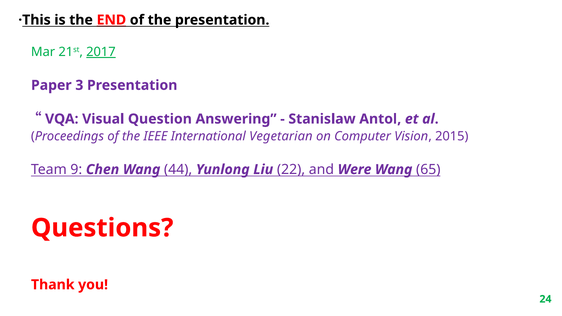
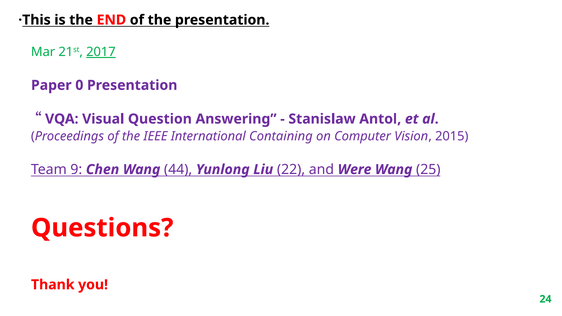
END underline: present -> none (111, 20)
3: 3 -> 0 (79, 85)
Vegetarian: Vegetarian -> Containing (281, 136)
65: 65 -> 25 (428, 170)
